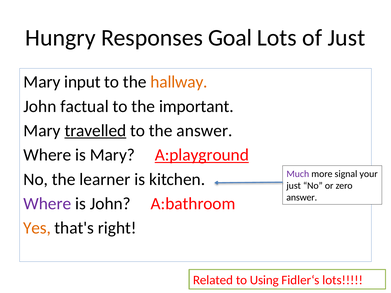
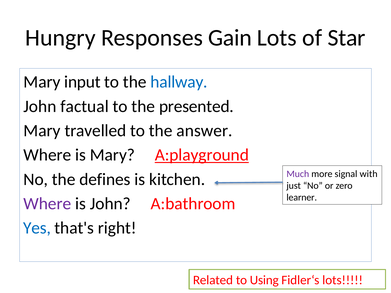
Goal: Goal -> Gain (230, 38)
of Just: Just -> Star (347, 38)
hallway colour: orange -> blue (179, 82)
important: important -> presented (196, 106)
travelled underline: present -> none (95, 131)
your: your -> with (369, 174)
learner: learner -> defines (105, 179)
answer: answer -> learner (302, 198)
Yes colour: orange -> blue (37, 228)
